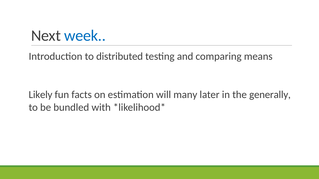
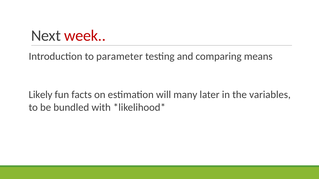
week colour: blue -> red (85, 36)
distributed: distributed -> parameter (120, 57)
generally: generally -> variables (270, 95)
